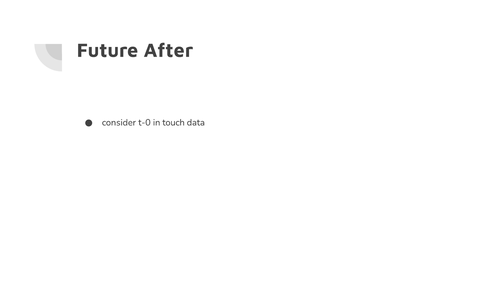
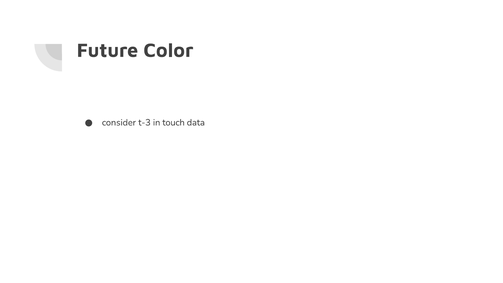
After: After -> Color (168, 50)
t-0: t-0 -> t-3 (144, 122)
